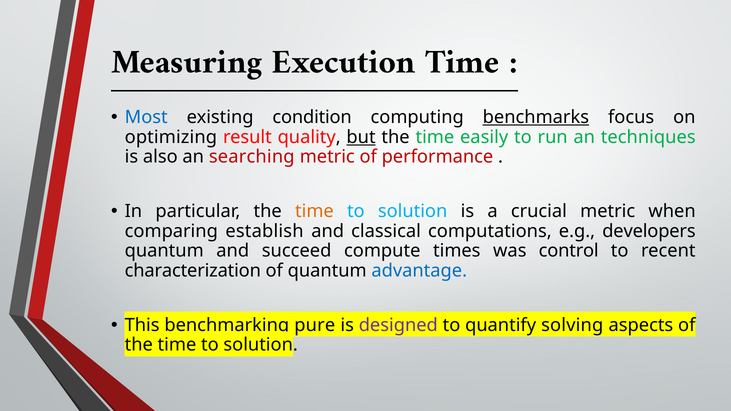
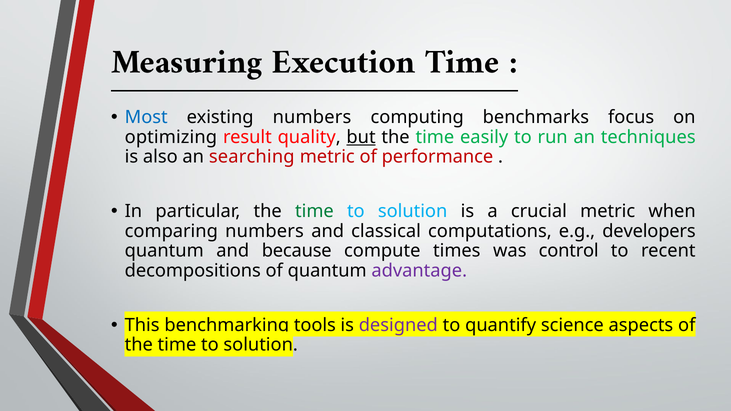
existing condition: condition -> numbers (312, 117)
benchmarks underline: present -> none (536, 117)
time colour: orange -> green (314, 211)
comparing establish: establish -> numbers (264, 231)
succeed: succeed -> because (297, 251)
characterization: characterization -> decompositions (193, 271)
advantage colour: blue -> purple (419, 271)
pure: pure -> tools (315, 325)
solving: solving -> science (572, 325)
